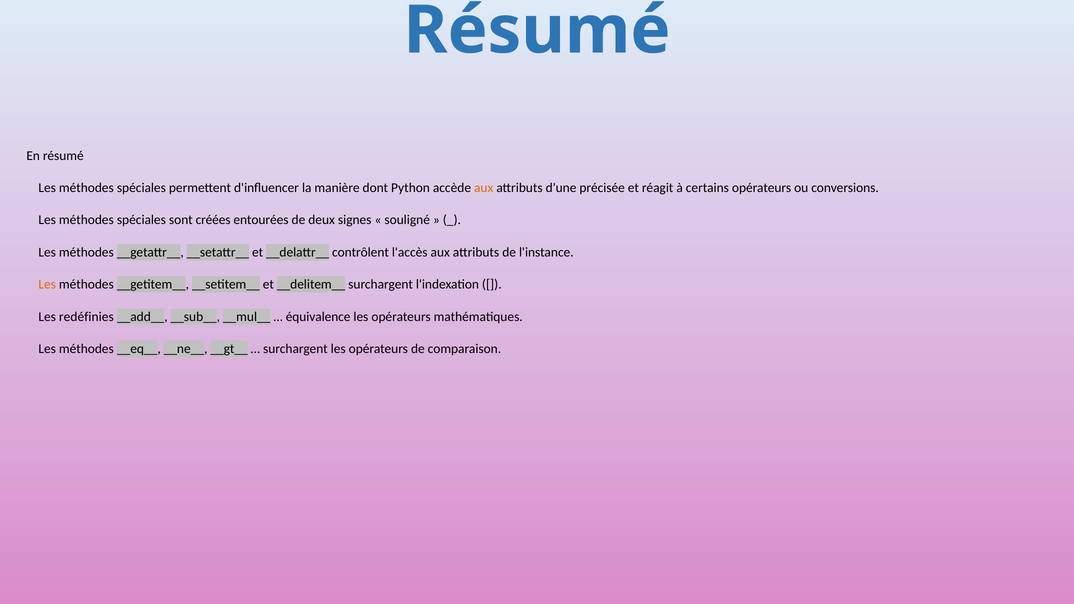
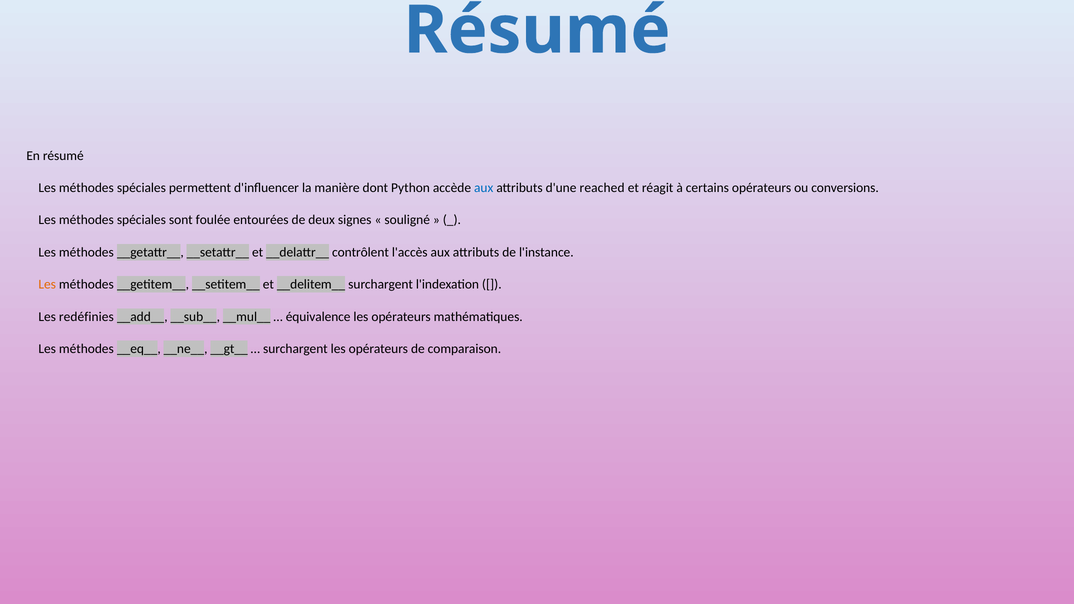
aux colour: orange -> blue (484, 188)
précisée: précisée -> reached (602, 188)
créées: créées -> foulée (213, 220)
